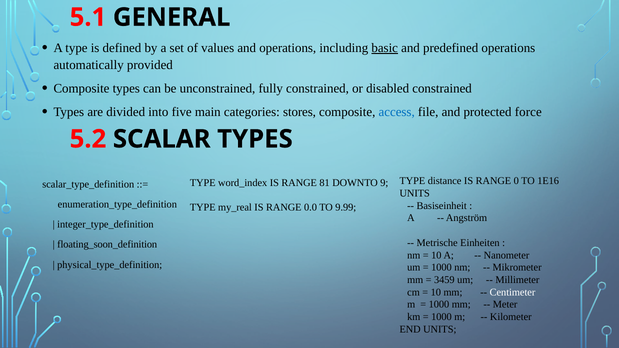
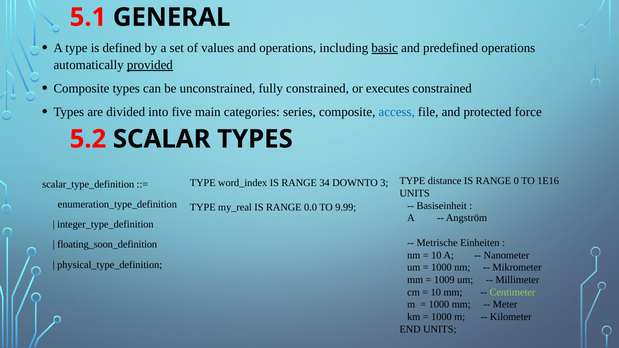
provided underline: none -> present (150, 65)
disabled: disabled -> executes (388, 88)
stores: stores -> series (299, 112)
81: 81 -> 34 (325, 183)
9: 9 -> 3 (384, 183)
3459: 3459 -> 1009 (444, 280)
Centimeter colour: white -> light green (513, 292)
